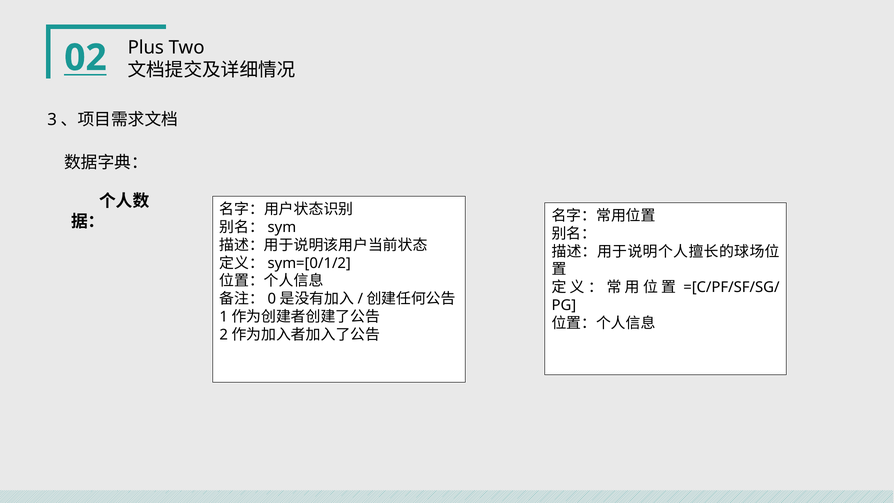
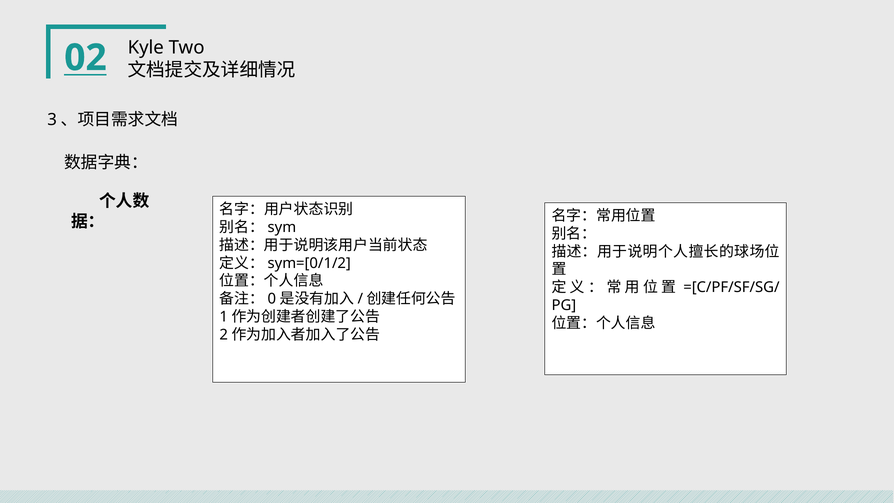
Plus: Plus -> Kyle (146, 48)
